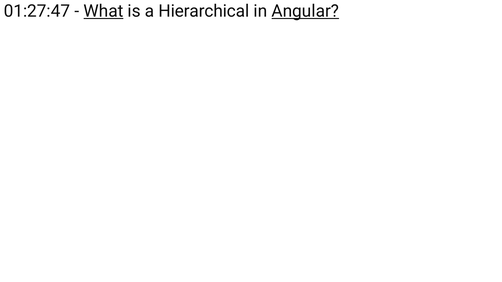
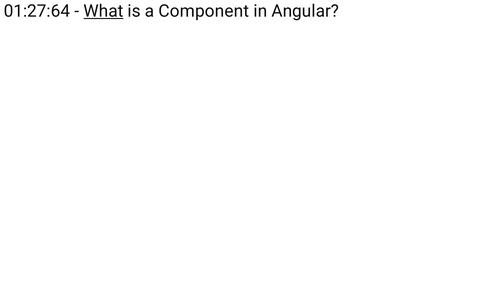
01:27:47: 01:27:47 -> 01:27:64 (37, 11)
Hierarchical: Hierarchical -> Component (204, 11)
Angular underline: present -> none (305, 11)
